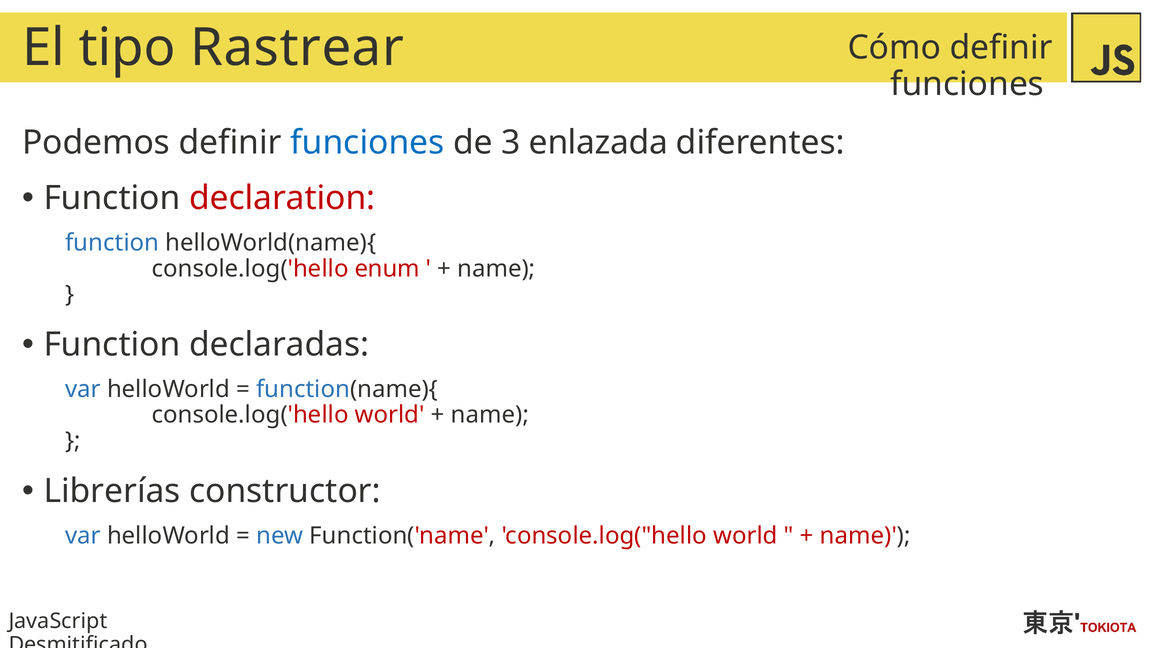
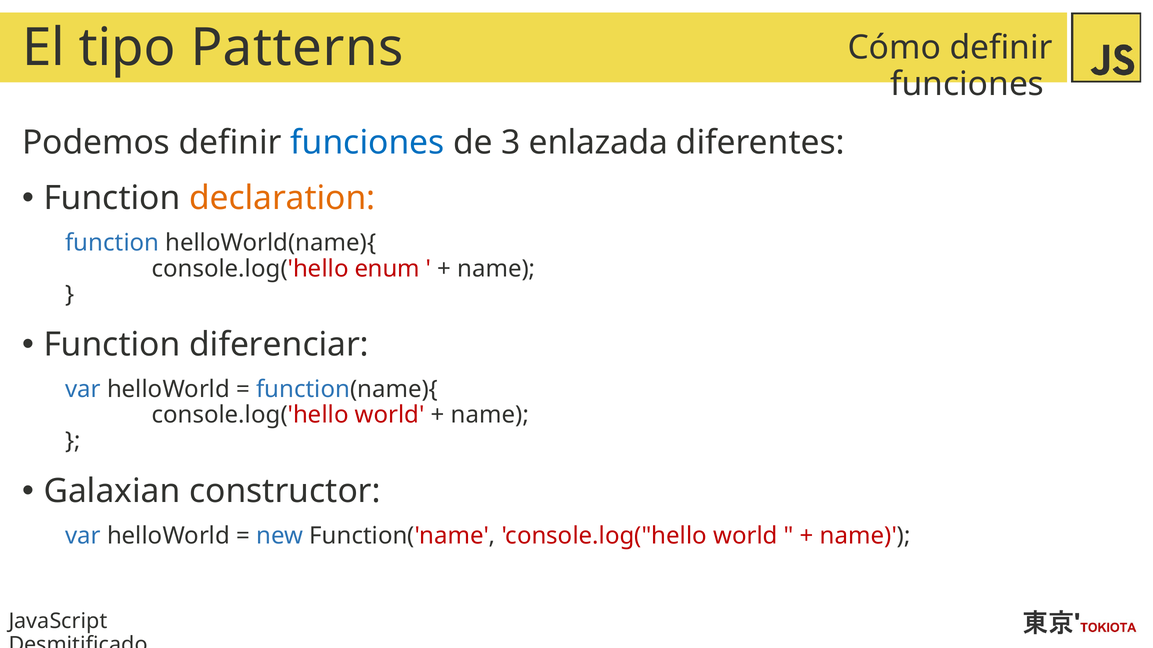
Rastrear: Rastrear -> Patterns (297, 48)
declaration colour: red -> orange (282, 198)
declaradas: declaradas -> diferenciar (279, 345)
Librerías: Librerías -> Galaxian (112, 492)
